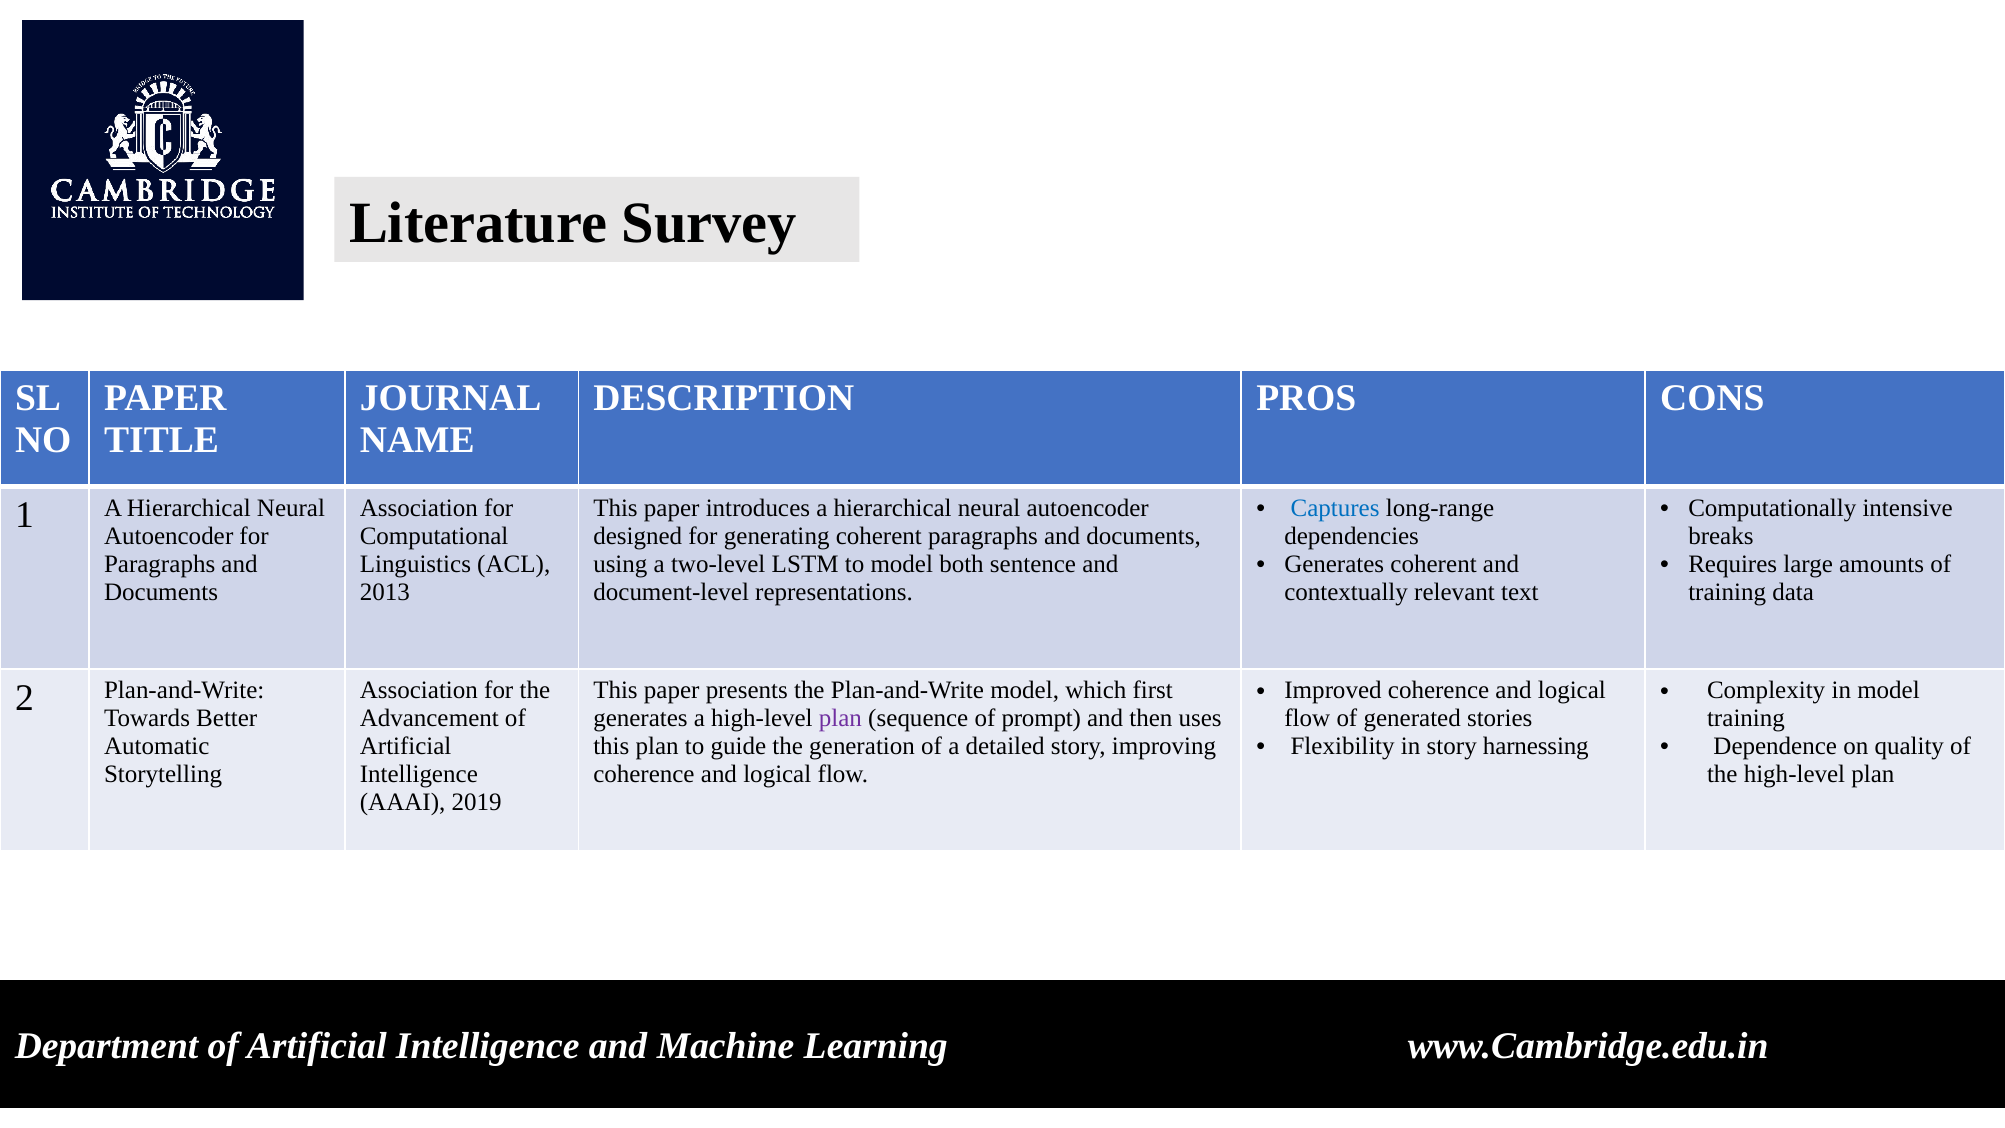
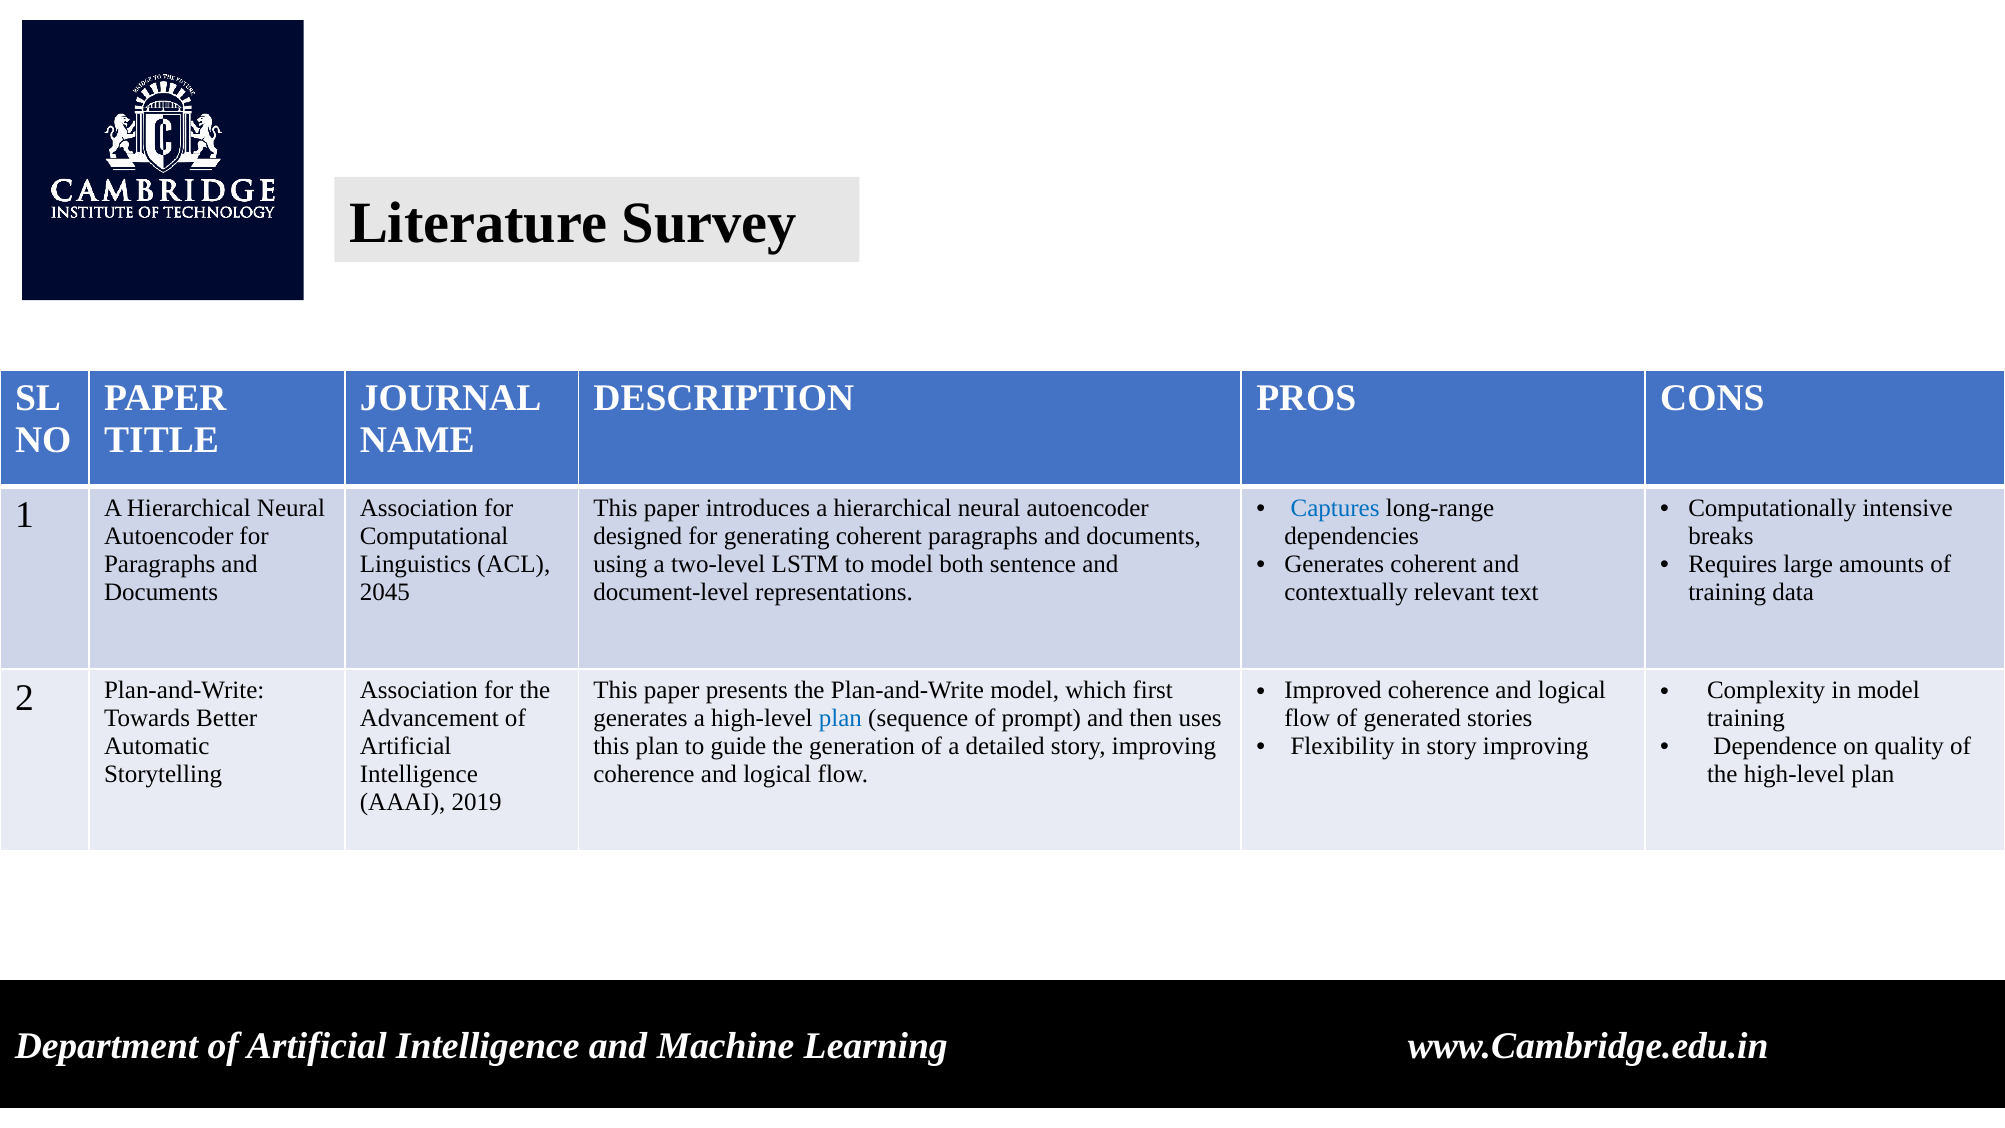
2013: 2013 -> 2045 (385, 592)
plan colour: purple -> blue (840, 718)
in story harnessing: harnessing -> improving (1536, 746)
